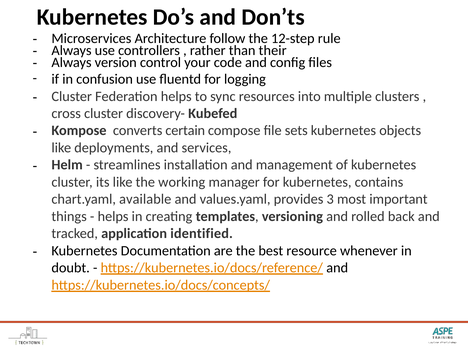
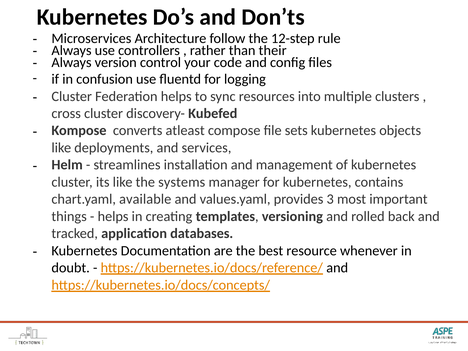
certain: certain -> atleast (185, 131)
working: working -> systems (182, 182)
identified: identified -> databases (202, 234)
